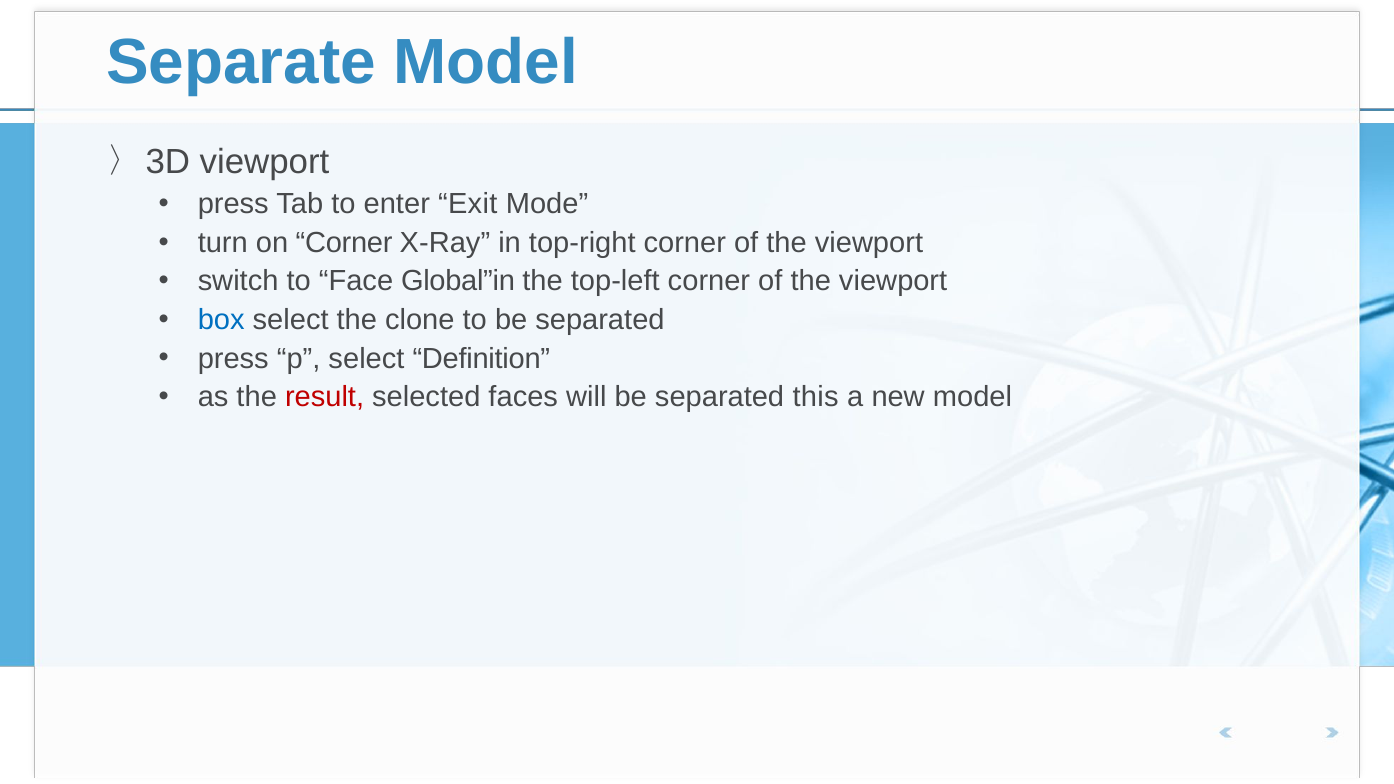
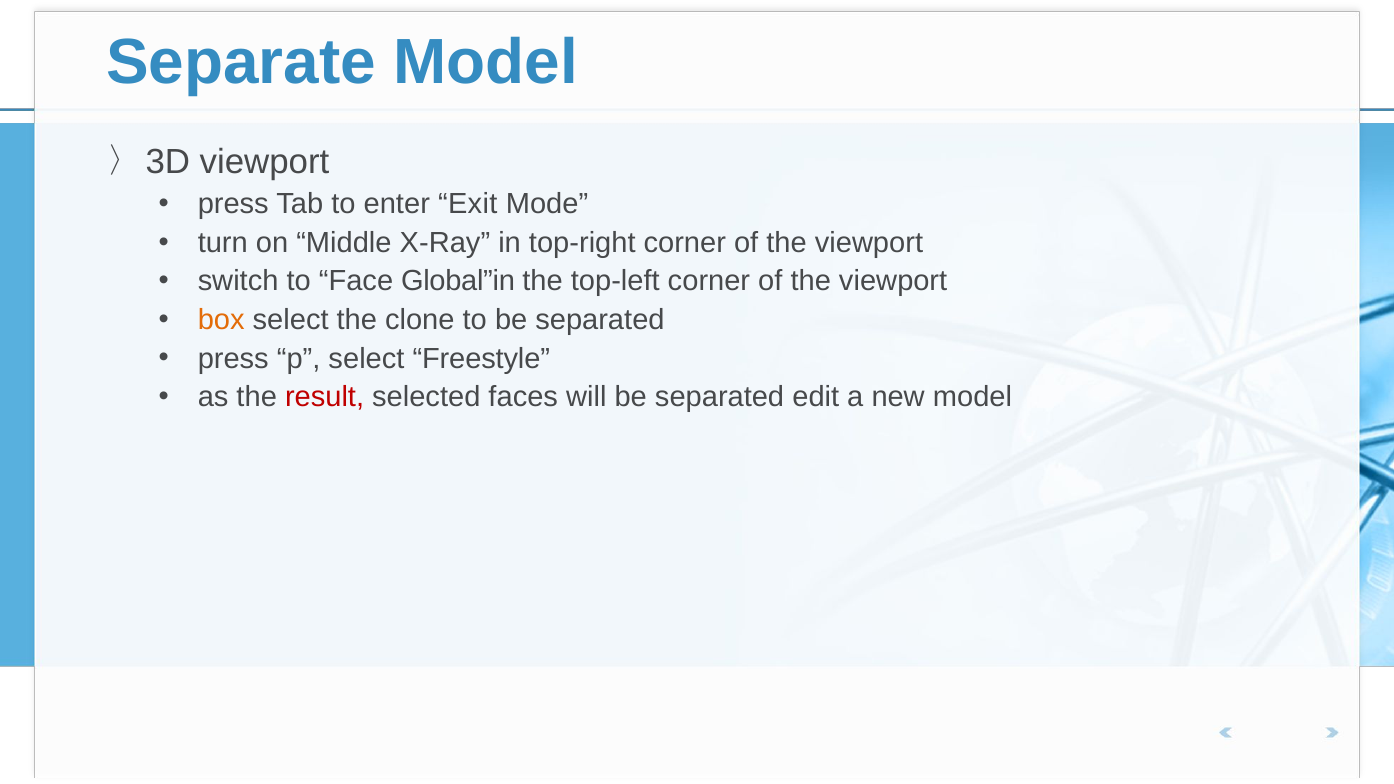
on Corner: Corner -> Middle (344, 243)
box colour: blue -> orange (221, 320)
Definition: Definition -> Freestyle (481, 359)
this: this -> edit (816, 397)
